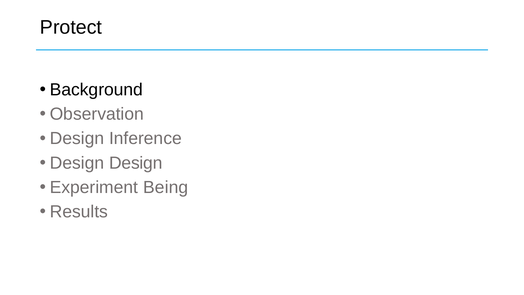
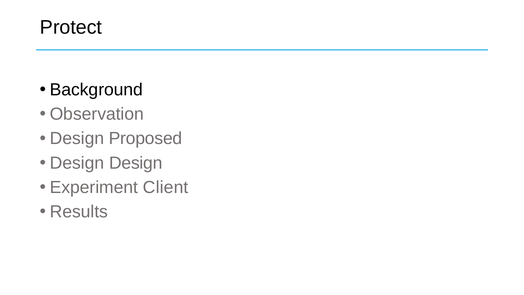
Inference: Inference -> Proposed (145, 138)
Being: Being -> Client (166, 187)
